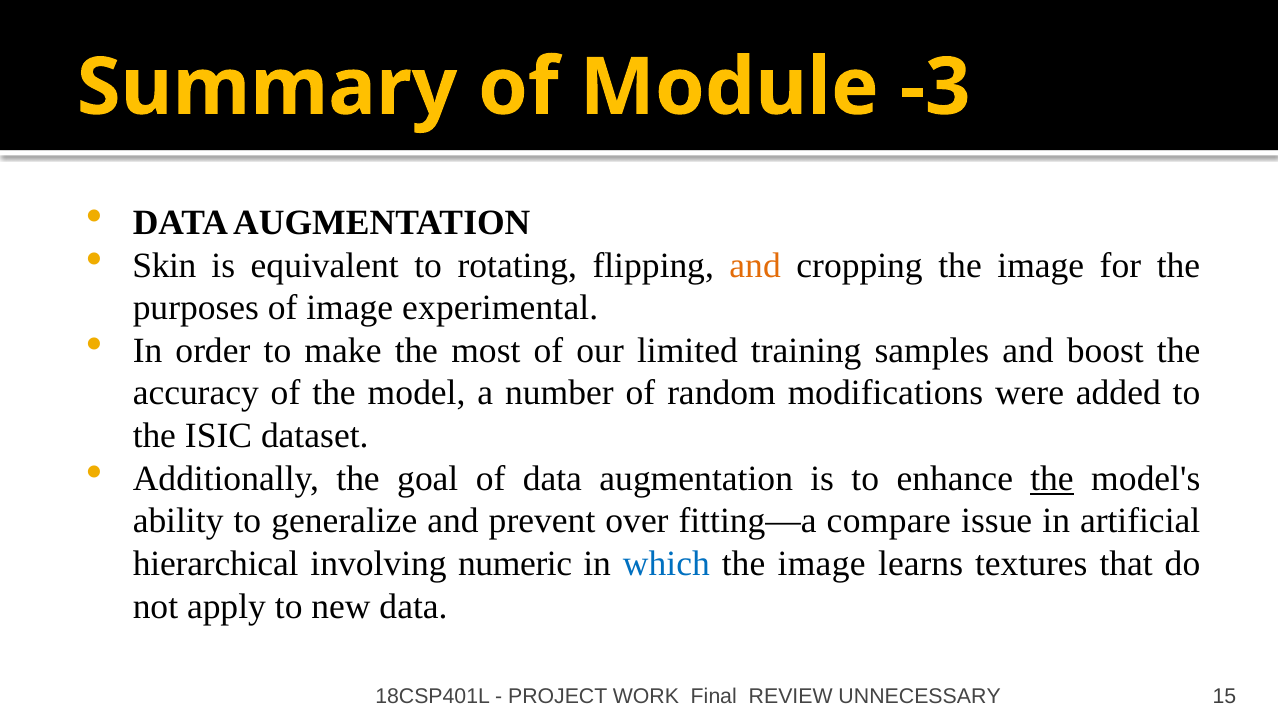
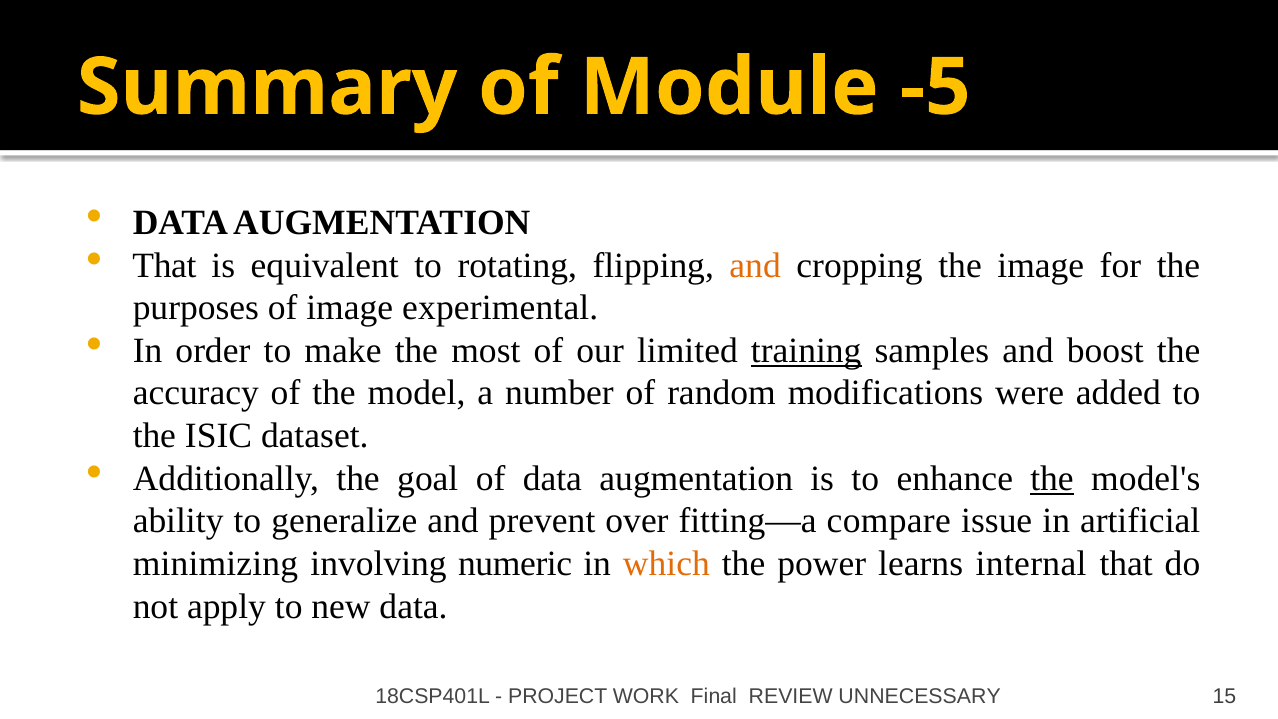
-3: -3 -> -5 (935, 87)
Skin: Skin -> That (164, 265)
training underline: none -> present (806, 351)
hierarchical: hierarchical -> minimizing (215, 564)
which colour: blue -> orange (666, 564)
image: image -> power (822, 564)
textures: textures -> internal (1031, 564)
